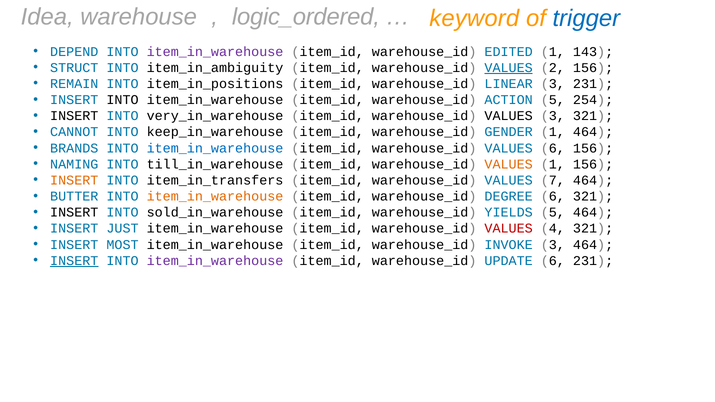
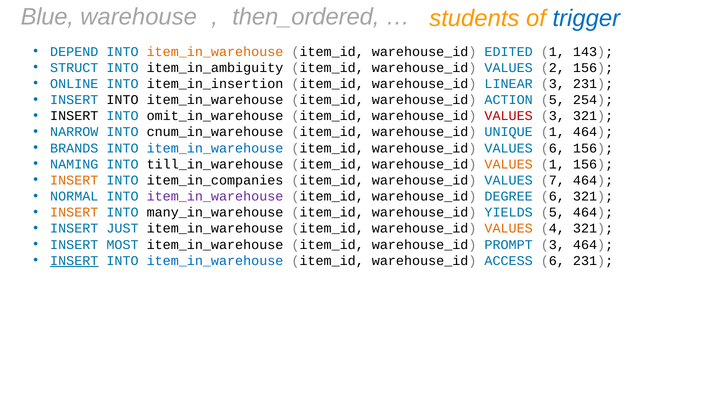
Idea: Idea -> Blue (47, 17)
logic_ordered: logic_ordered -> then_ordered (306, 17)
keyword: keyword -> students (474, 19)
item_in_warehouse colour: purple -> orange (215, 52)
VALUES underline: present -> none (509, 68)
REMAIN: REMAIN -> ONLINE (74, 84)
item_in_positions: item_in_positions -> item_in_insertion (215, 84)
very_in_warehouse: very_in_warehouse -> omit_in_warehouse (215, 116)
VALUES colour: black -> red (509, 116)
CANNOT: CANNOT -> NARROW (74, 132)
keep_in_warehouse: keep_in_warehouse -> cnum_in_warehouse (215, 132)
GENDER: GENDER -> UNIQUE (509, 132)
item_in_transfers: item_in_transfers -> item_in_companies (215, 180)
BUTTER: BUTTER -> NORMAL (74, 196)
item_in_warehouse colour: orange -> purple (215, 196)
INSERT colour: black -> orange (74, 213)
sold_in_warehouse: sold_in_warehouse -> many_in_warehouse (215, 213)
VALUES colour: red -> orange (509, 229)
INVOKE: INVOKE -> PROMPT (509, 245)
item_in_warehouse colour: purple -> blue (215, 261)
UPDATE: UPDATE -> ACCESS (509, 261)
